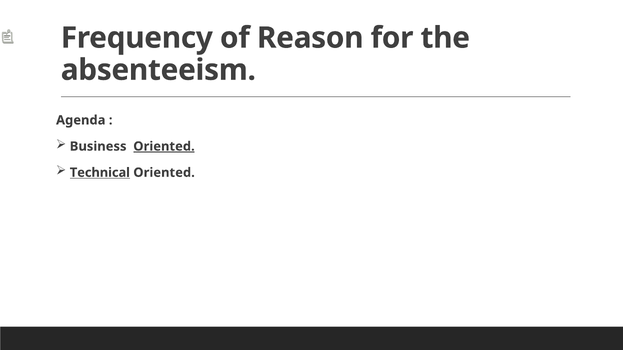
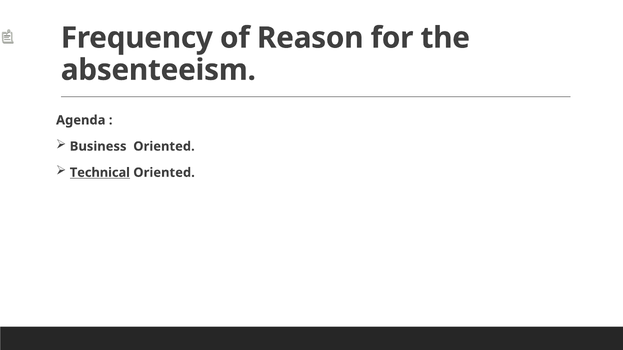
Oriented underline: present -> none (164, 147)
